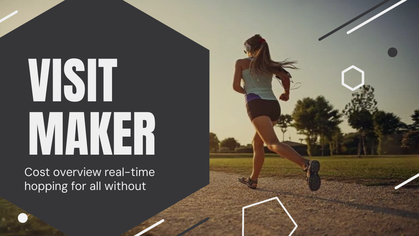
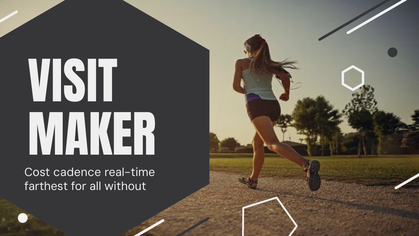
overview: overview -> cadence (77, 172)
hopping: hopping -> farthest (46, 186)
